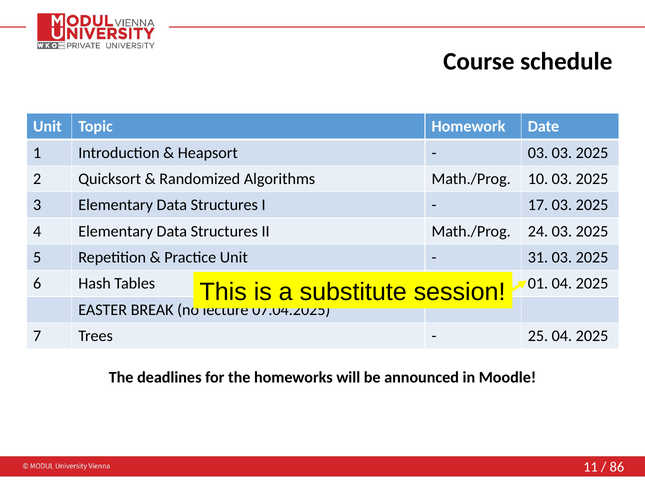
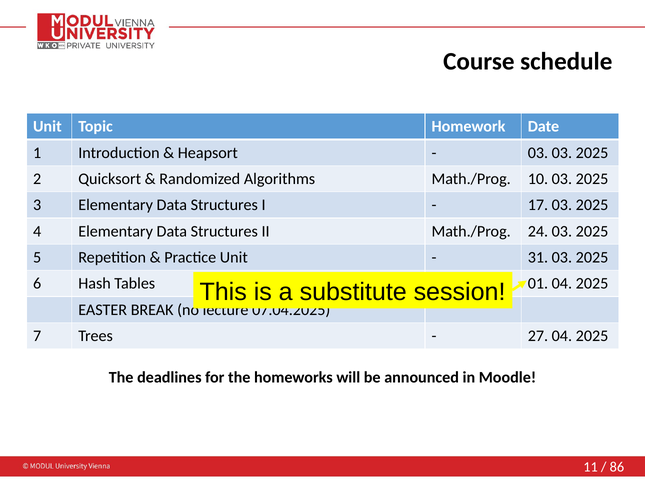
25: 25 -> 27 (538, 336)
